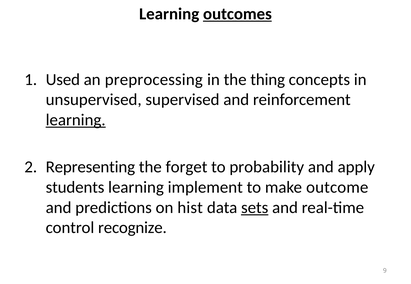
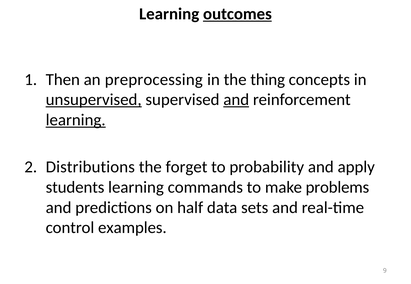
Used: Used -> Then (63, 80)
unsupervised underline: none -> present (94, 100)
and underline: none -> present (236, 100)
Representing: Representing -> Distributions (90, 167)
implement: implement -> commands (205, 188)
outcome: outcome -> problems (337, 188)
hist: hist -> half (190, 208)
sets underline: present -> none (255, 208)
recognize: recognize -> examples (132, 228)
